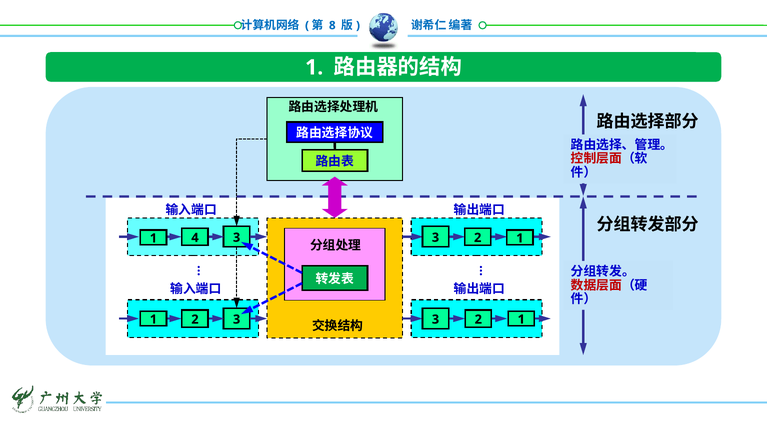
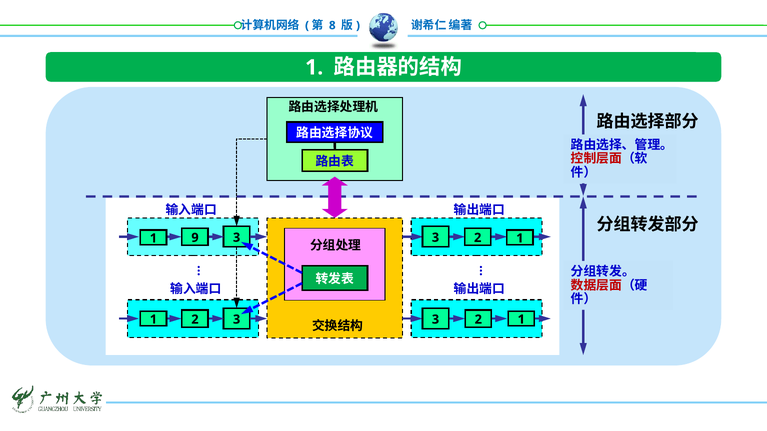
4: 4 -> 9 (195, 238)
